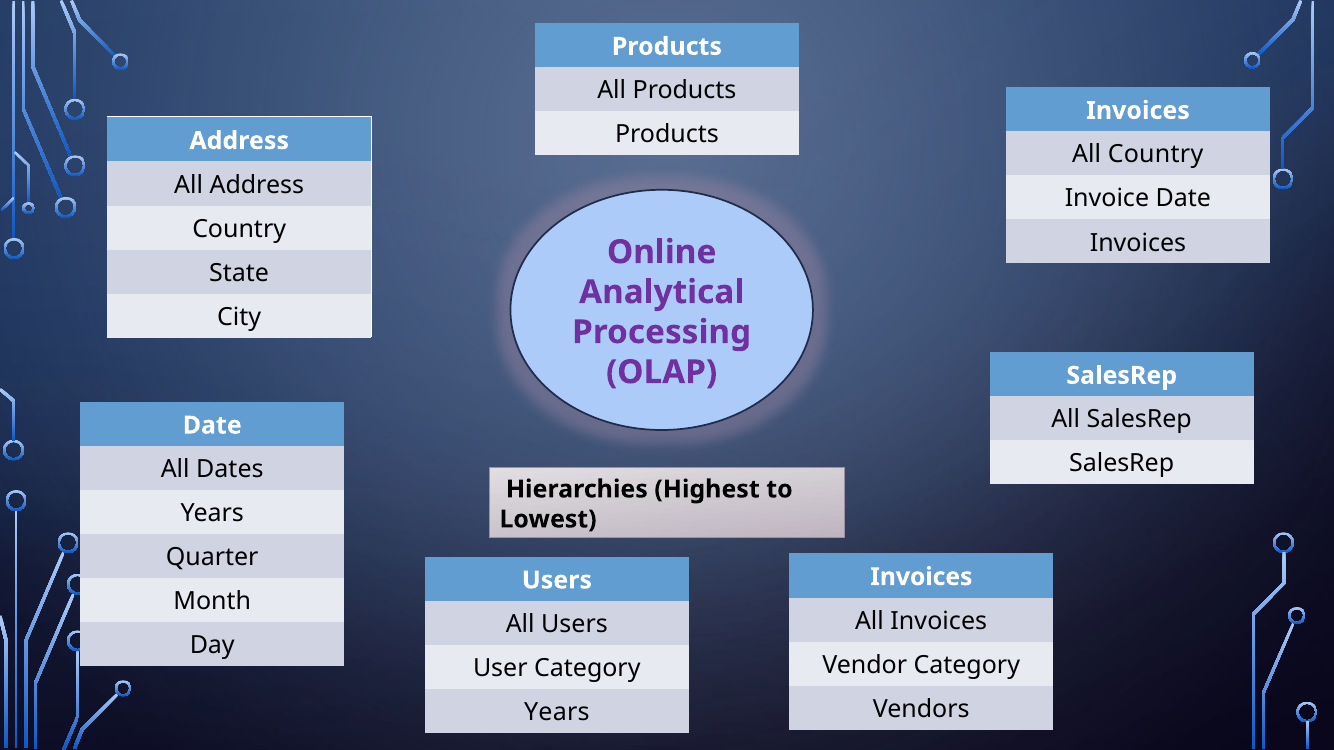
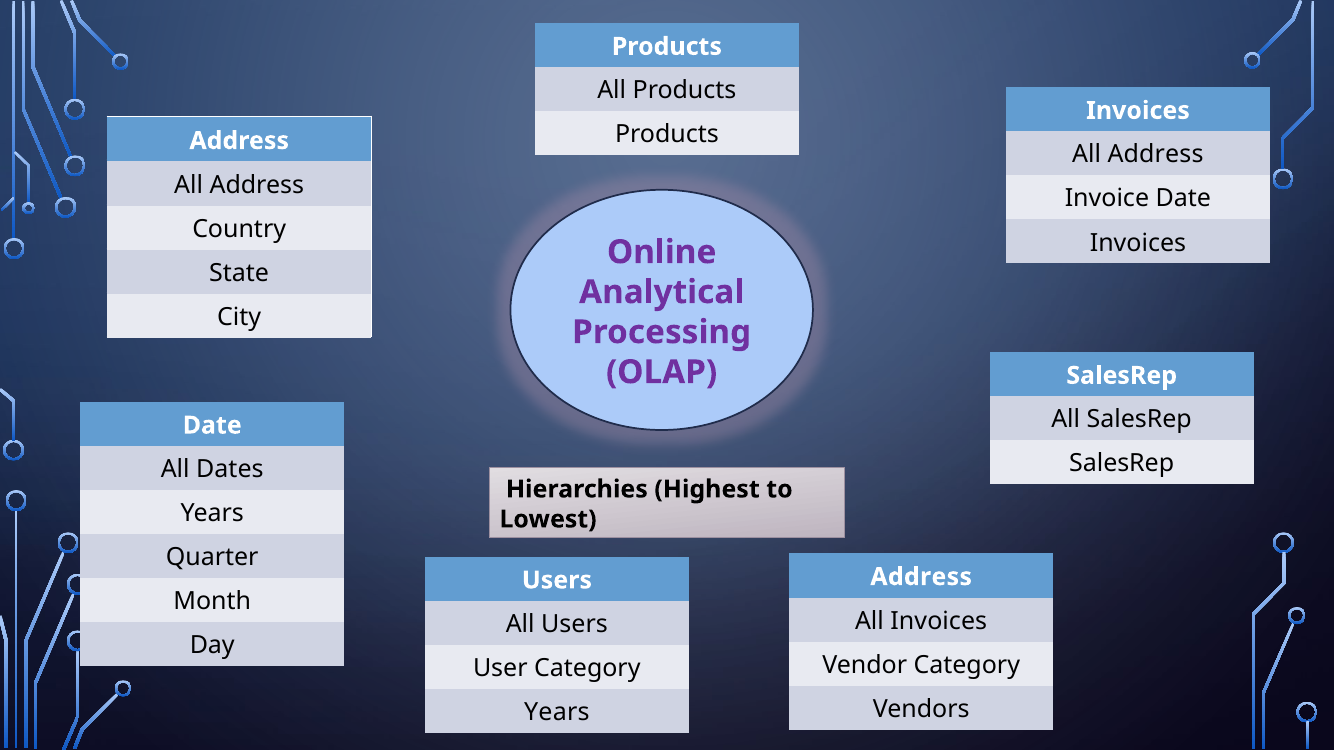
Country: Country -> Address (1156, 155)
Invoices: Invoices -> Address (921, 577)
